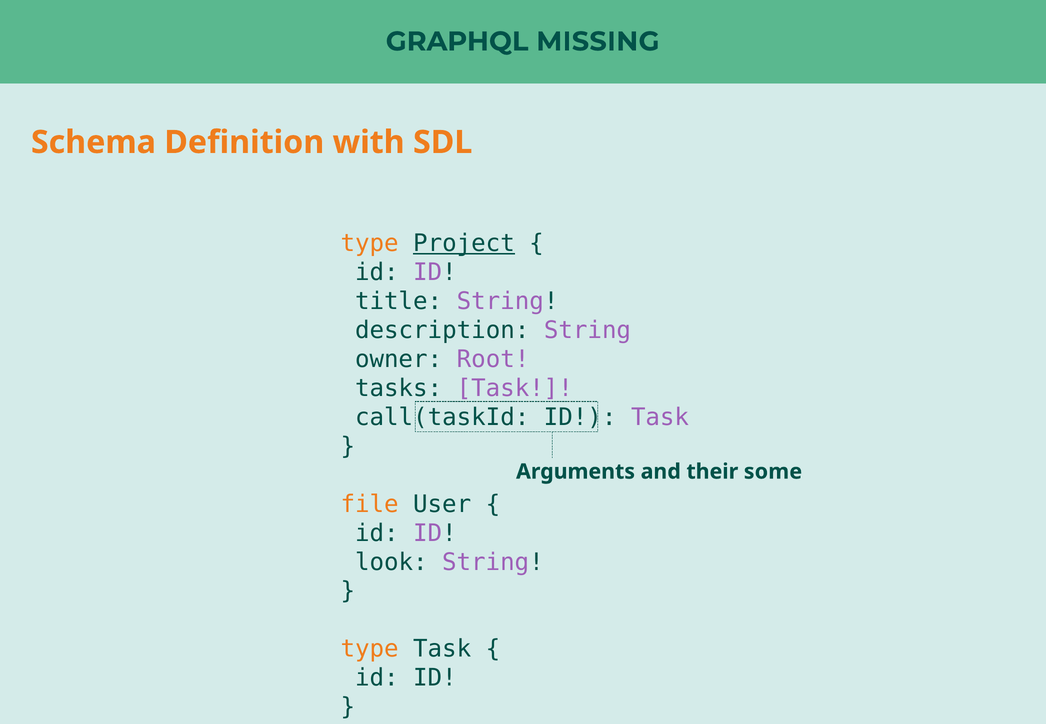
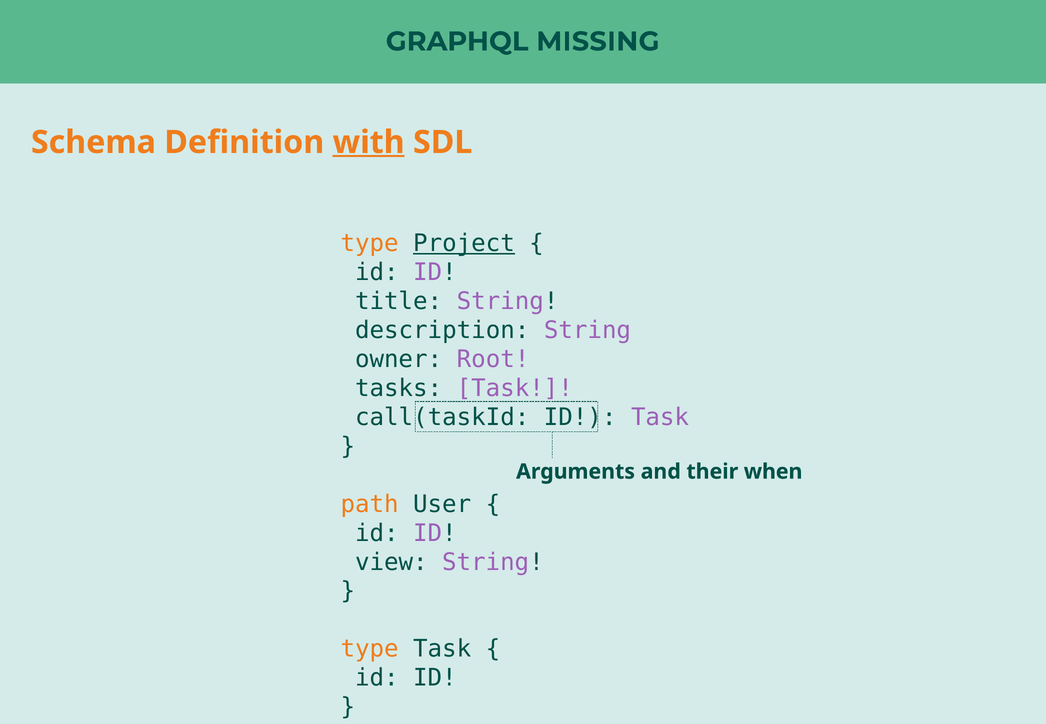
with underline: none -> present (369, 142)
some: some -> when (773, 472)
file: file -> path (370, 504)
look: look -> view (391, 562)
